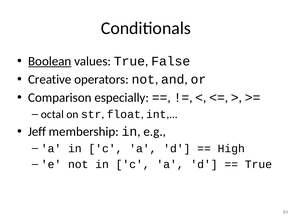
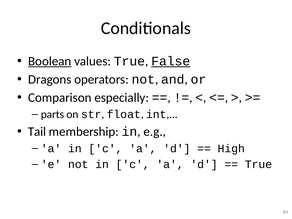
False underline: none -> present (171, 61)
Creative: Creative -> Dragons (50, 79)
octal: octal -> parts (53, 114)
Jeff: Jeff -> Tail (37, 132)
